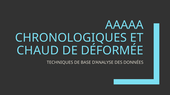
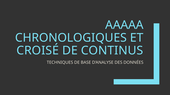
CHAUD: CHAUD -> CROISÉ (38, 51)
DÉFORMÉE: DÉFORMÉE -> CONTINUS (112, 51)
